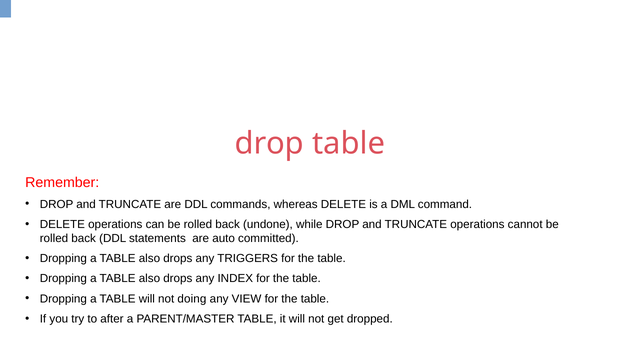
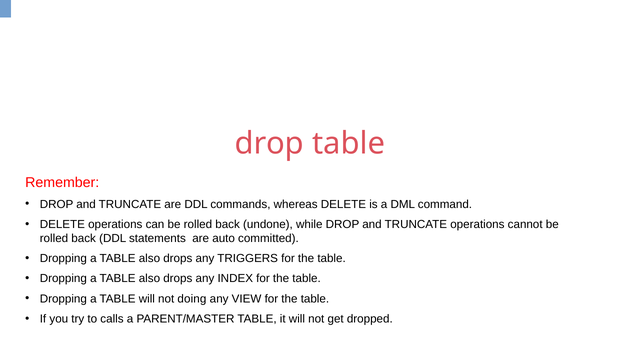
after: after -> calls (112, 319)
